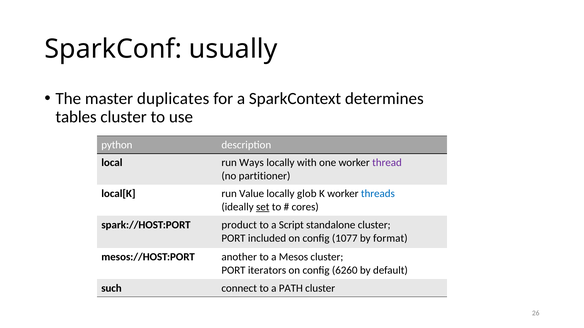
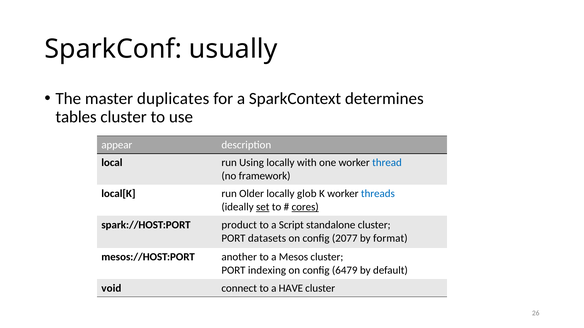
python: python -> appear (117, 145)
Ways: Ways -> Using (252, 163)
thread colour: purple -> blue (387, 163)
partitioner: partitioner -> framework (265, 176)
Value: Value -> Older (252, 194)
cores underline: none -> present (305, 207)
included: included -> datasets (267, 238)
1077: 1077 -> 2077 (345, 238)
iterators: iterators -> indexing (267, 271)
6260: 6260 -> 6479 (345, 271)
such: such -> void (111, 288)
PATH: PATH -> HAVE (291, 288)
